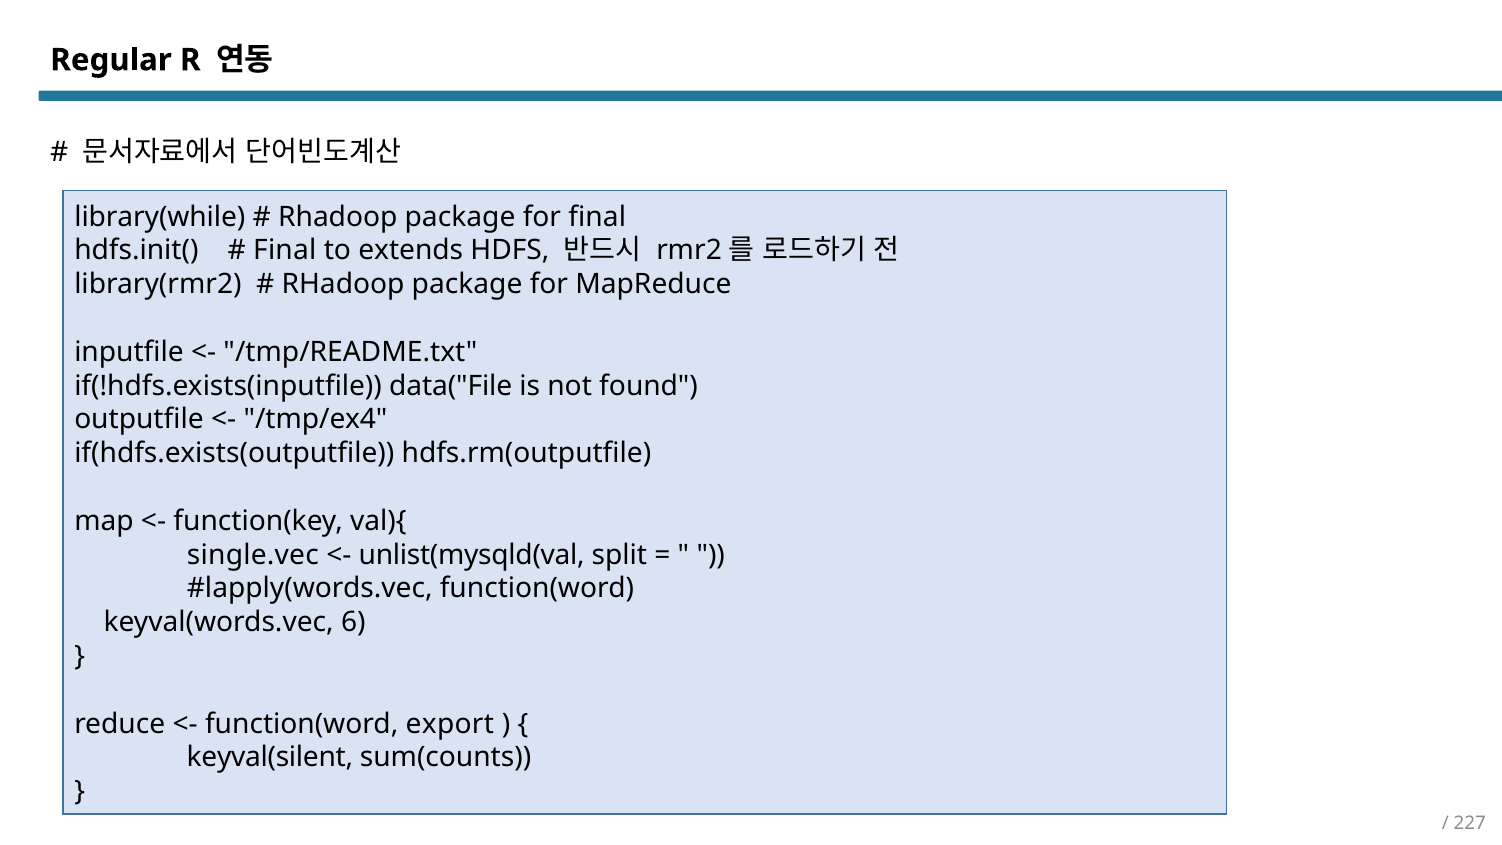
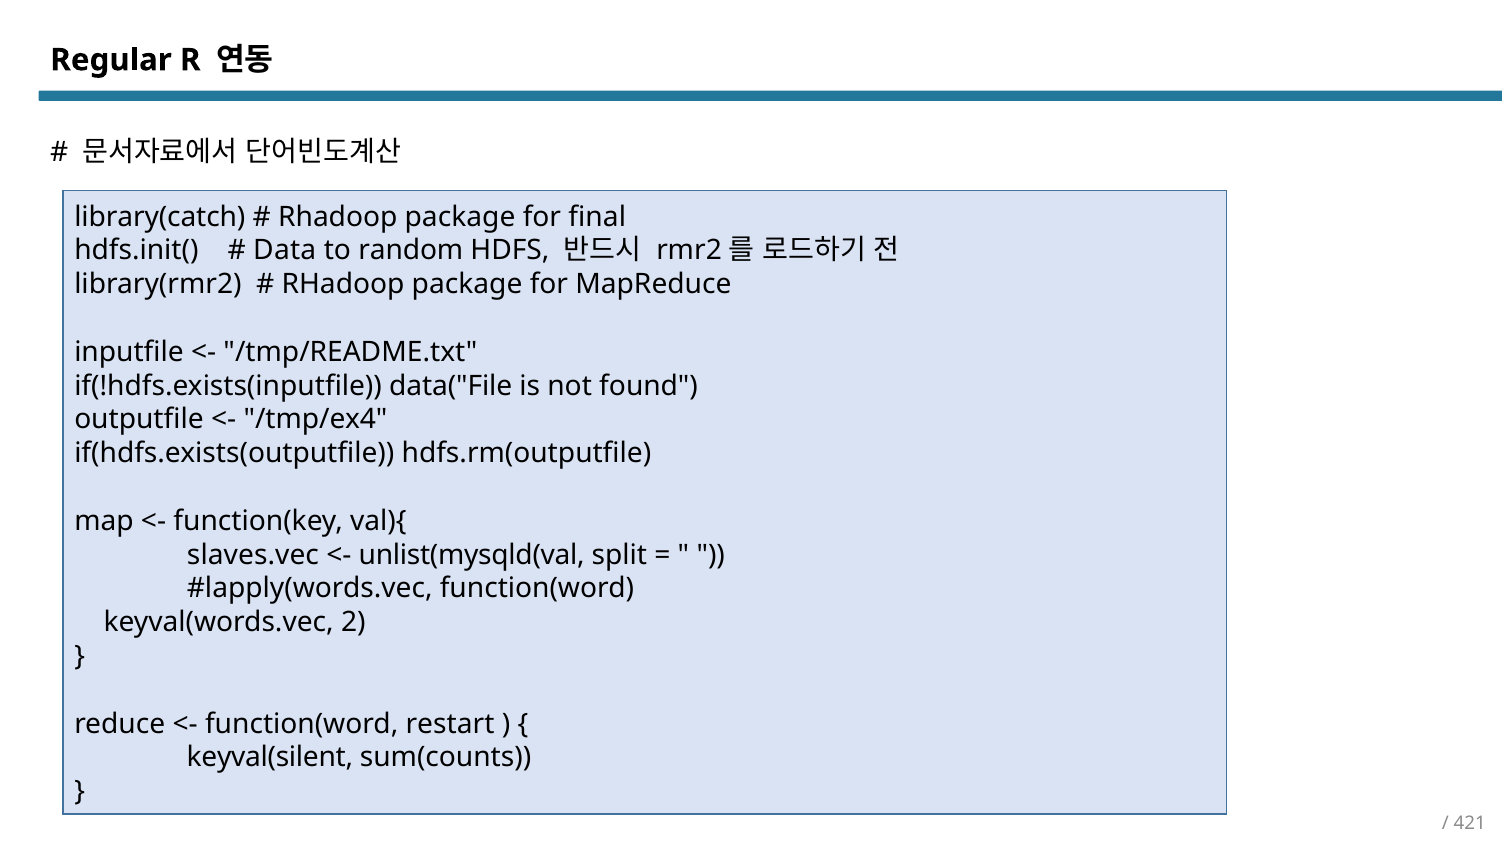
library(while: library(while -> library(catch (160, 217)
Final: Final -> Data (285, 251)
extends: extends -> random (411, 251)
single.vec: single.vec -> slaves.vec (253, 555)
6: 6 -> 2 (353, 622)
export: export -> restart (450, 724)
227: 227 -> 421 (1470, 823)
